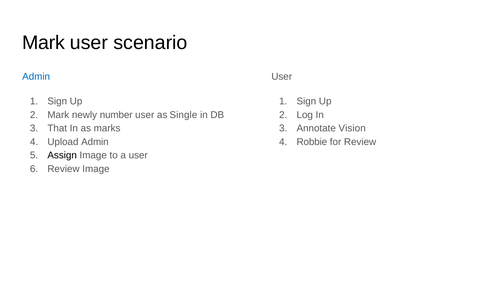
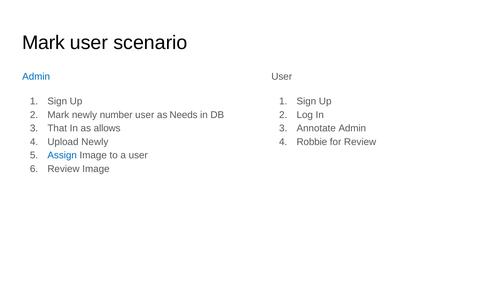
Single: Single -> Needs (184, 115)
marks: marks -> allows (107, 129)
Annotate Vision: Vision -> Admin (352, 129)
Upload Admin: Admin -> Newly (95, 142)
Assign colour: black -> blue (62, 156)
